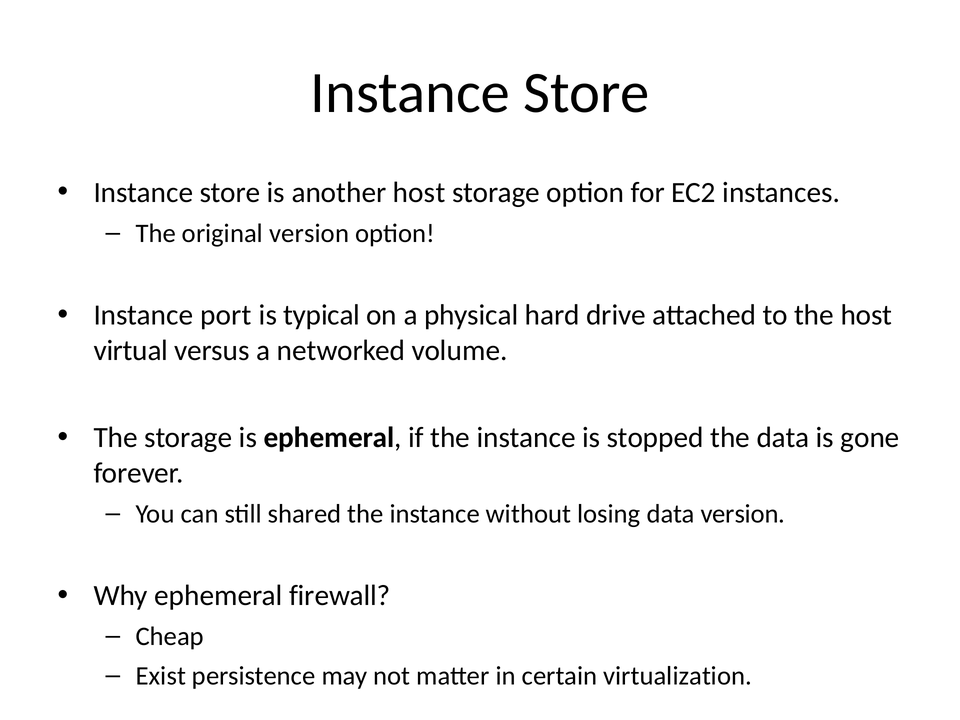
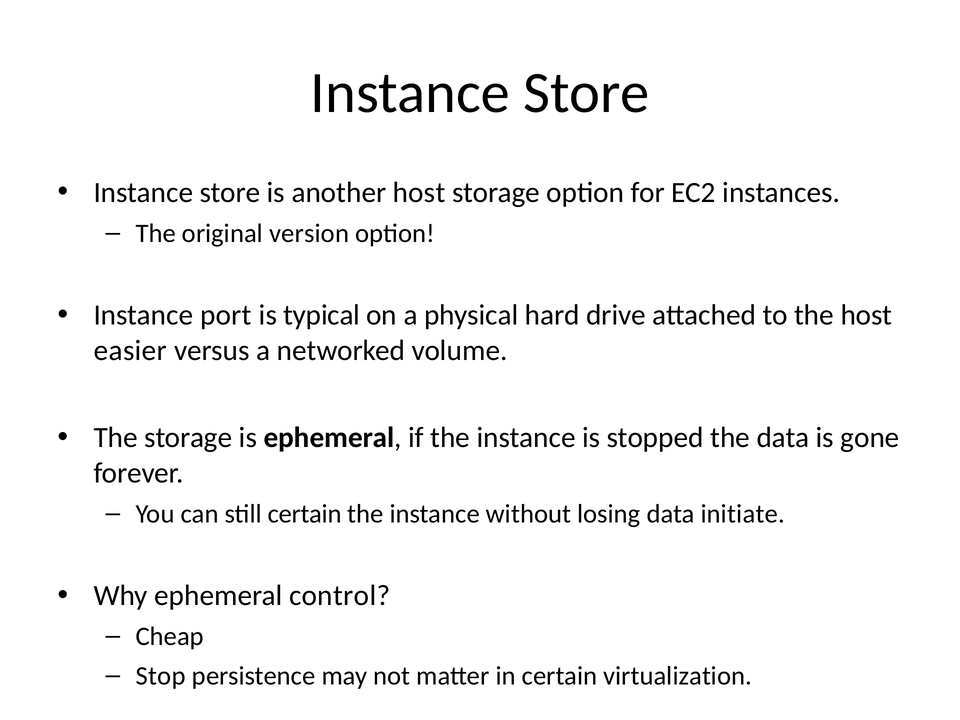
virtual: virtual -> easier (131, 350)
still shared: shared -> certain (305, 514)
data version: version -> initiate (743, 514)
firewall: firewall -> control (340, 596)
Exist: Exist -> Stop (161, 676)
